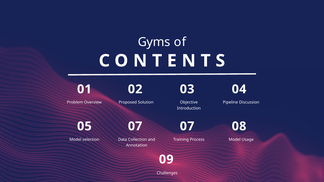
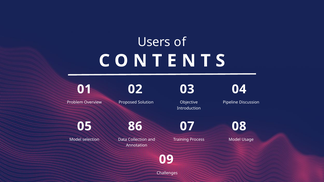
Gyms: Gyms -> Users (154, 42)
05 07: 07 -> 86 (135, 126)
